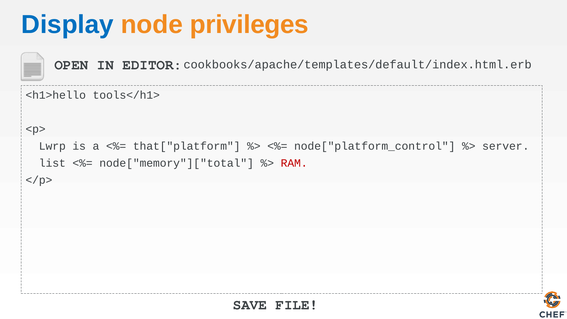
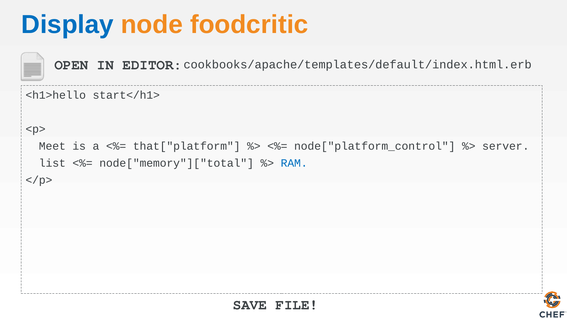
privileges: privileges -> foodcritic (249, 25)
tools</h1>: tools</h1> -> start</h1> (126, 95)
Lwrp: Lwrp -> Meet (52, 146)
RAM colour: red -> blue (294, 163)
